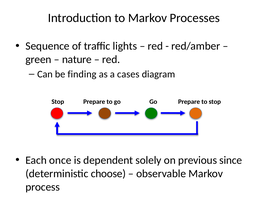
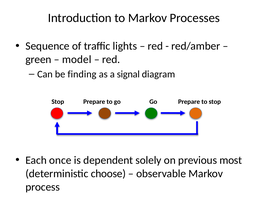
nature: nature -> model (77, 59)
cases: cases -> signal (128, 74)
since: since -> most (231, 160)
